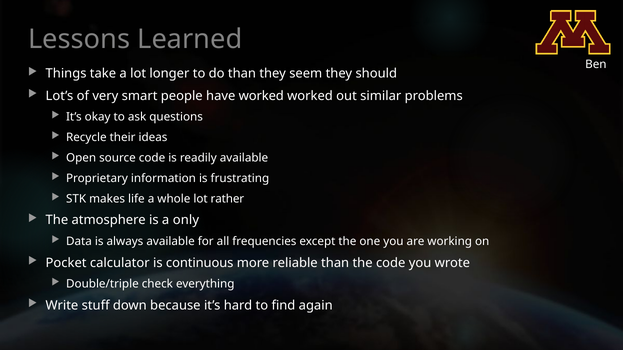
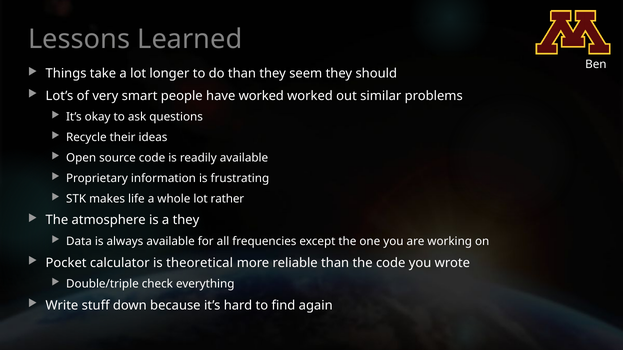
a only: only -> they (186, 220)
continuous: continuous -> theoretical (200, 263)
